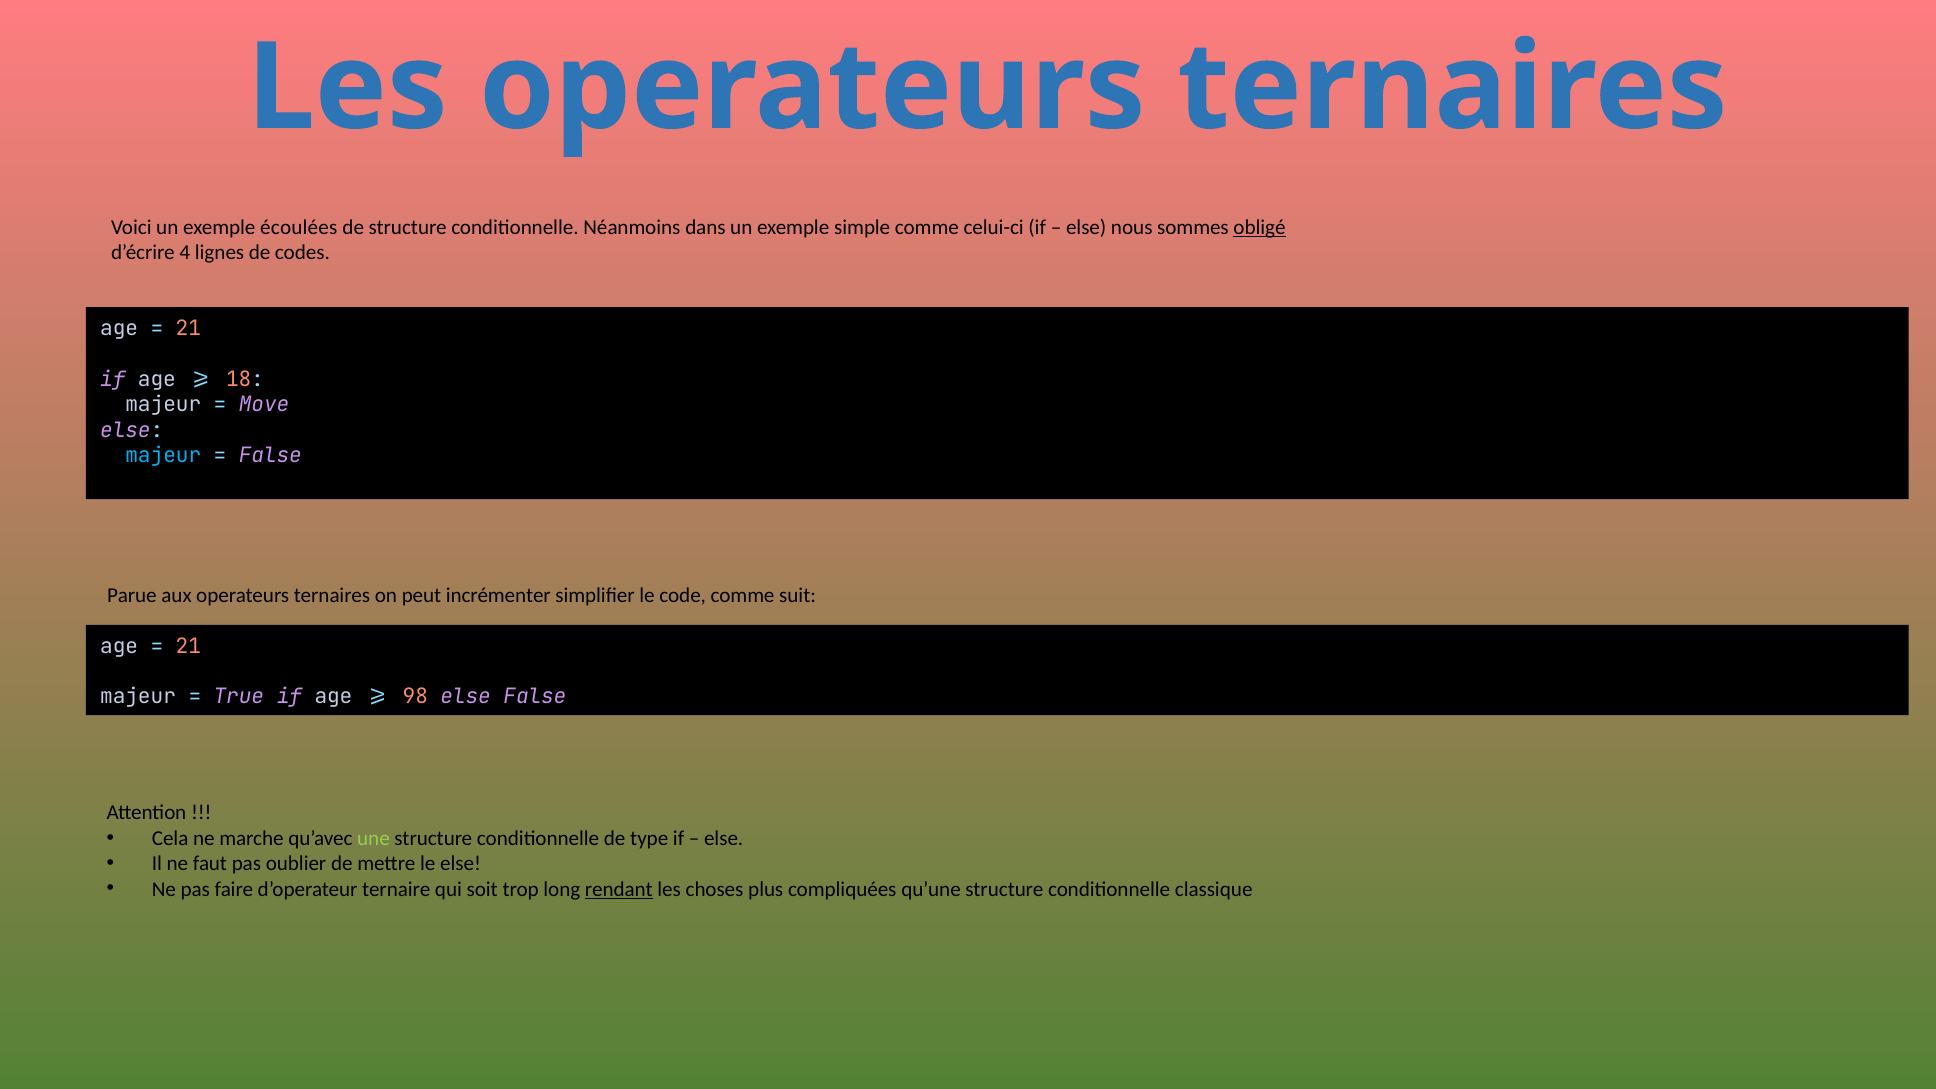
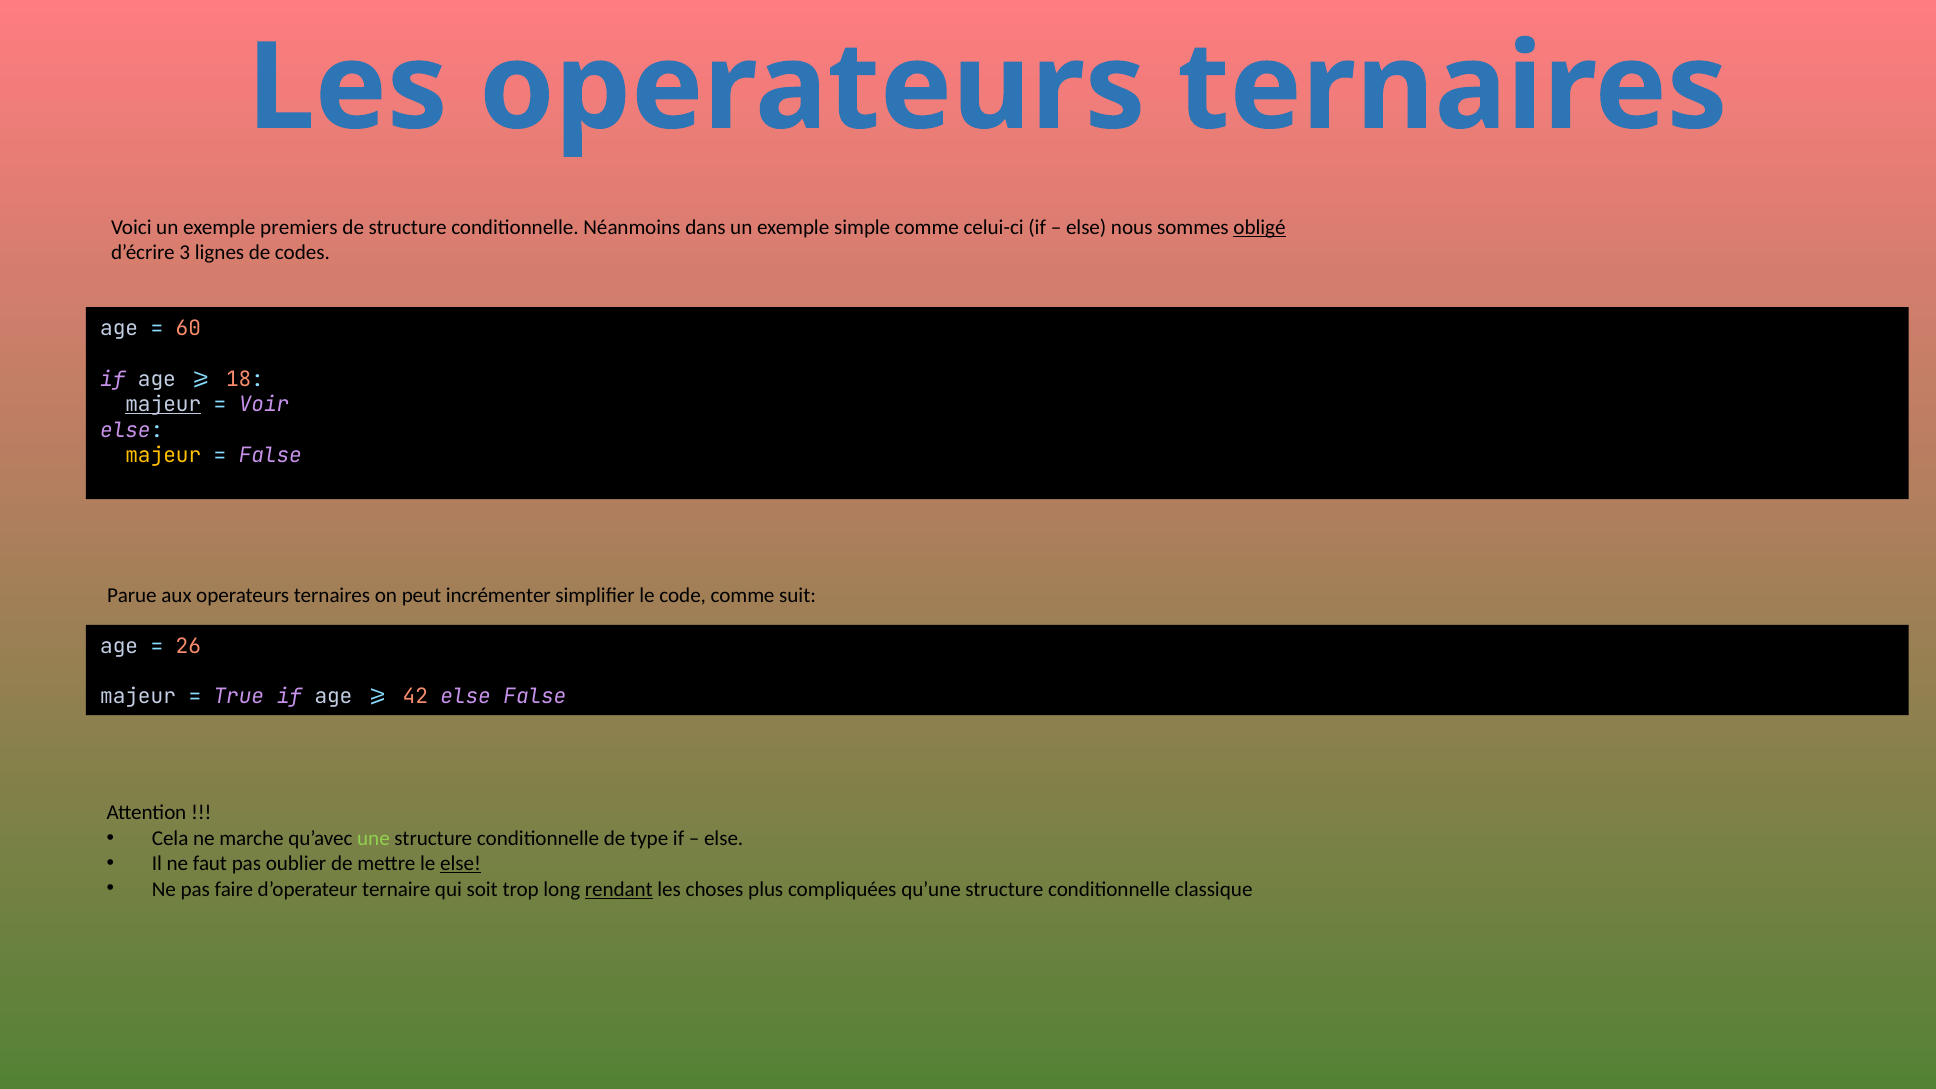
écoulées: écoulées -> premiers (299, 227)
4: 4 -> 3 (185, 252)
21: 21 -> 60 (188, 329)
majeur underline: none -> present (163, 405)
Move: Move -> Voir (264, 405)
majeur colour: light blue -> yellow (163, 455)
21: 21 -> 26 (188, 646)
98: 98 -> 42 (415, 697)
else underline: none -> present (461, 864)
